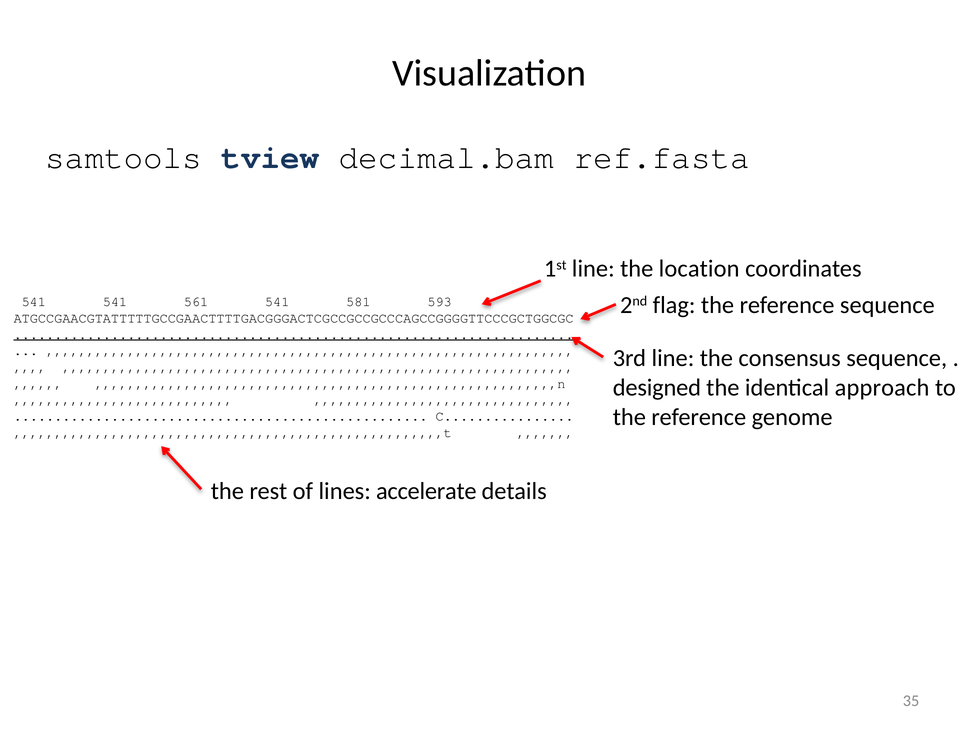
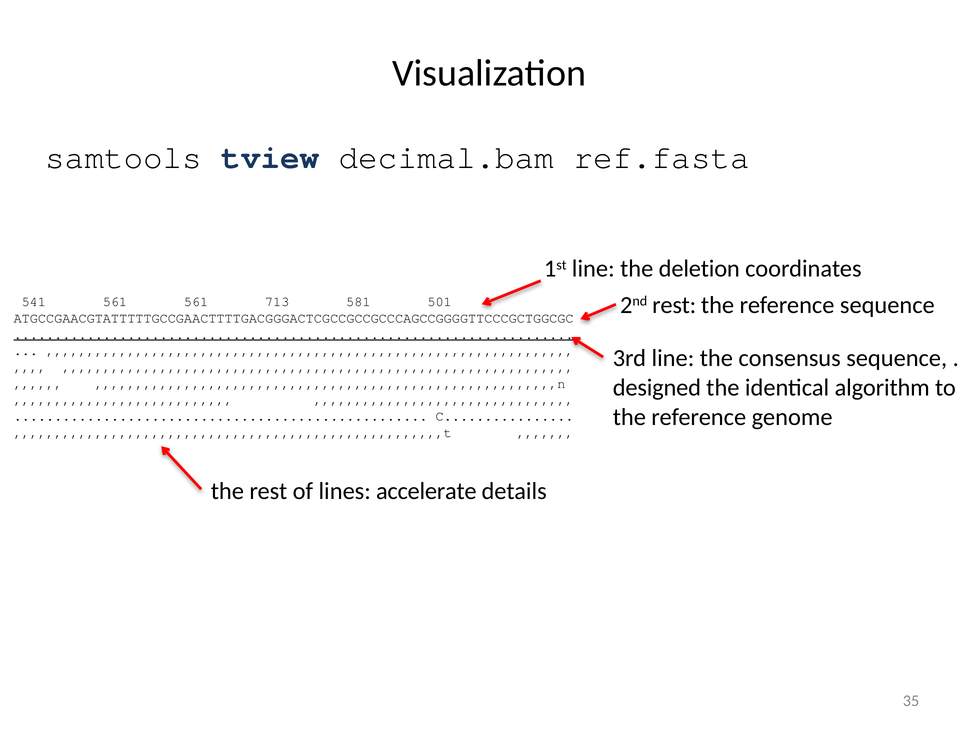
location: location -> deletion (699, 269)
2nd flag: flag -> rest (674, 305)
541 541: 541 -> 561 (115, 302)
561 541: 541 -> 713 (277, 302)
593: 593 -> 501 (440, 302)
approach: approach -> algorithm (882, 387)
